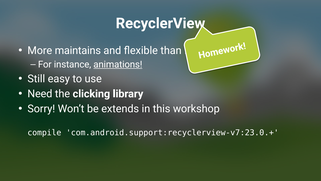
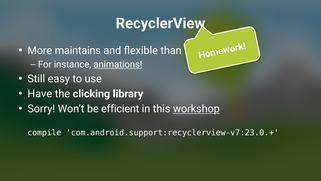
Need: Need -> Have (40, 94)
extends: extends -> efficient (120, 109)
workshop underline: none -> present (196, 109)
